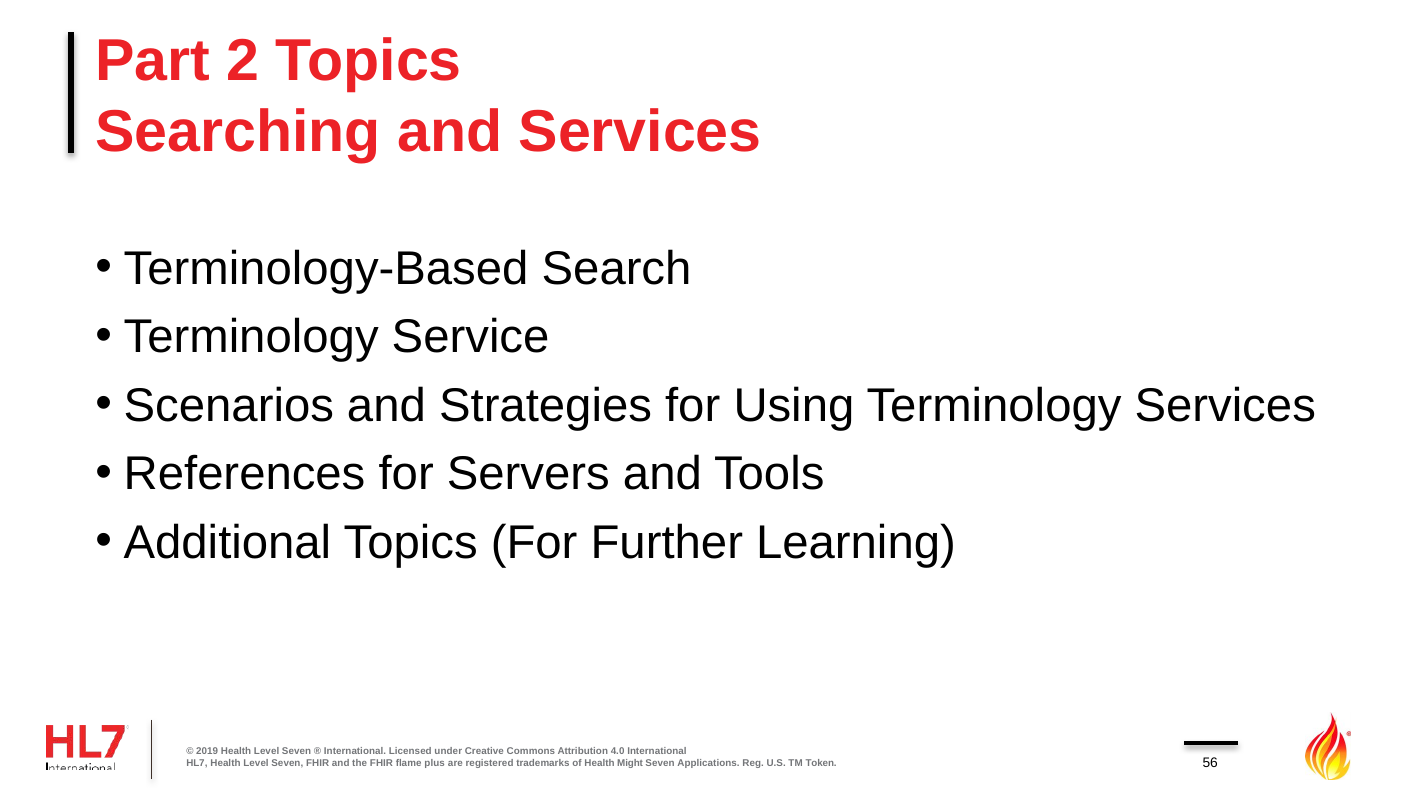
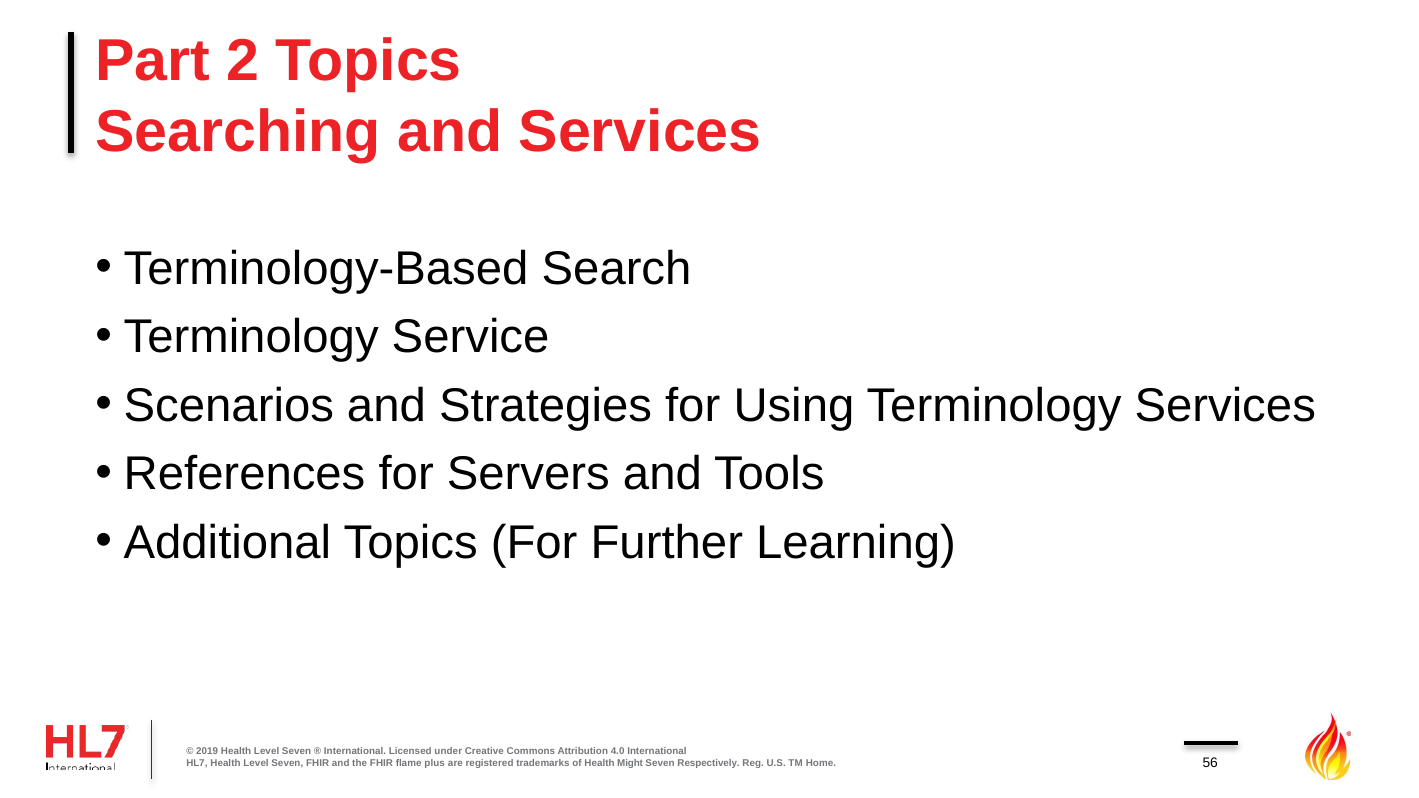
Applications: Applications -> Respectively (709, 763)
Token: Token -> Home (821, 763)
